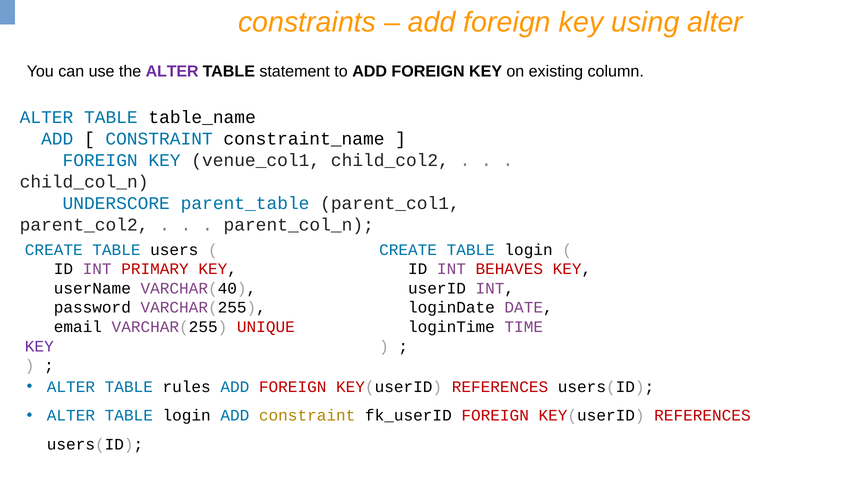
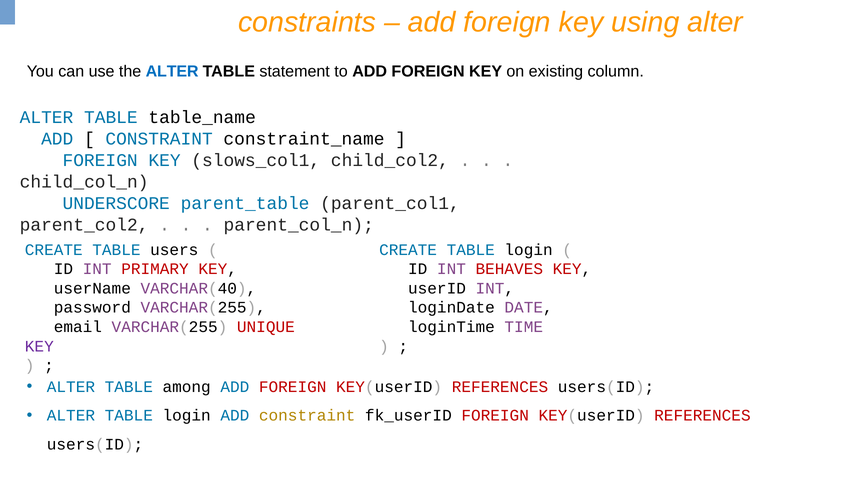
ALTER colour: purple -> blue (172, 71)
venue_col1: venue_col1 -> slows_col1 (256, 160)
rules: rules -> among (187, 387)
